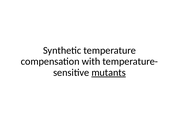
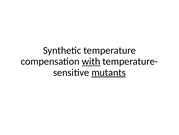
with underline: none -> present (91, 61)
